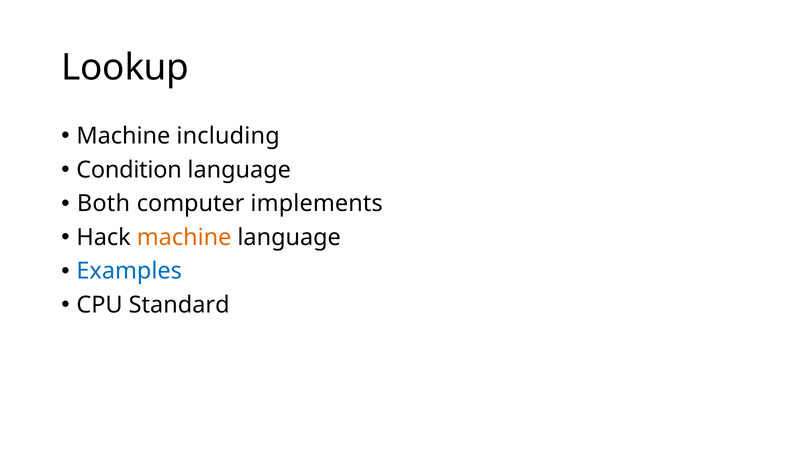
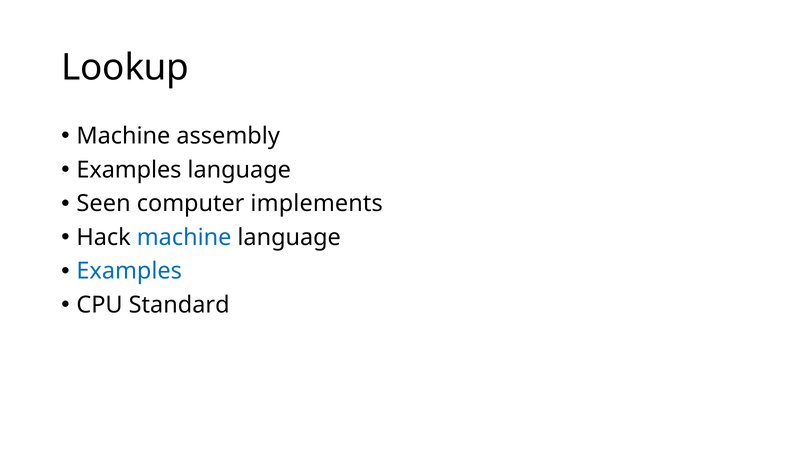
including: including -> assembly (228, 136)
Condition: Condition -> Examples (129, 170)
Both: Both -> Seen (104, 204)
machine colour: orange -> blue (184, 237)
